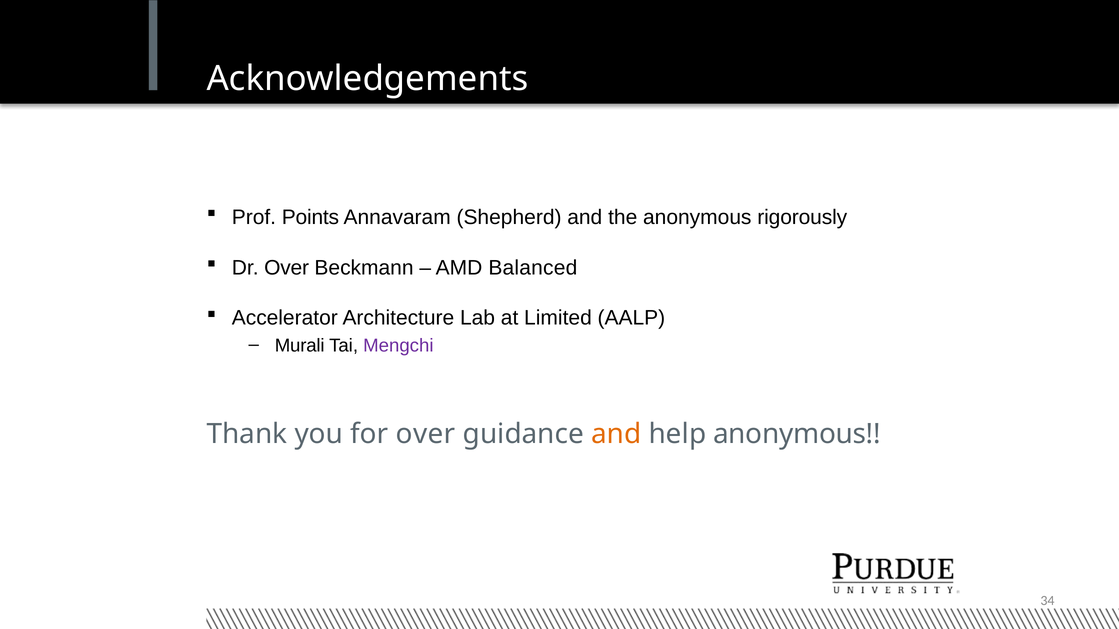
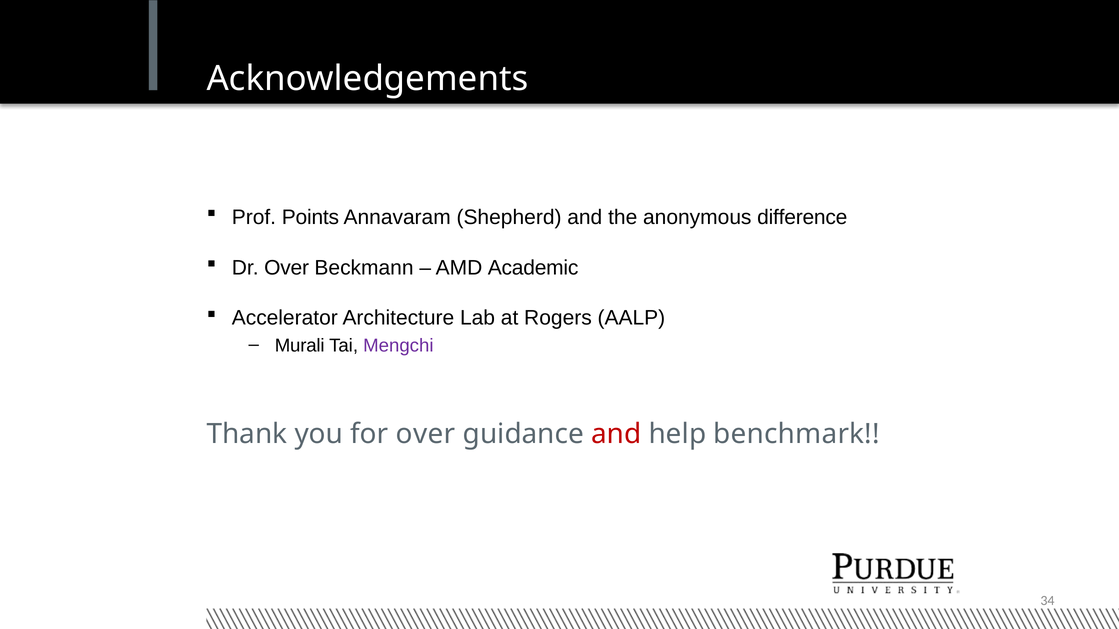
rigorously: rigorously -> difference (802, 218)
Balanced: Balanced -> Academic (533, 268)
Limited: Limited -> Rogers (558, 318)
and colour: orange -> red (616, 434)
help anonymous: anonymous -> benchmark (797, 434)
